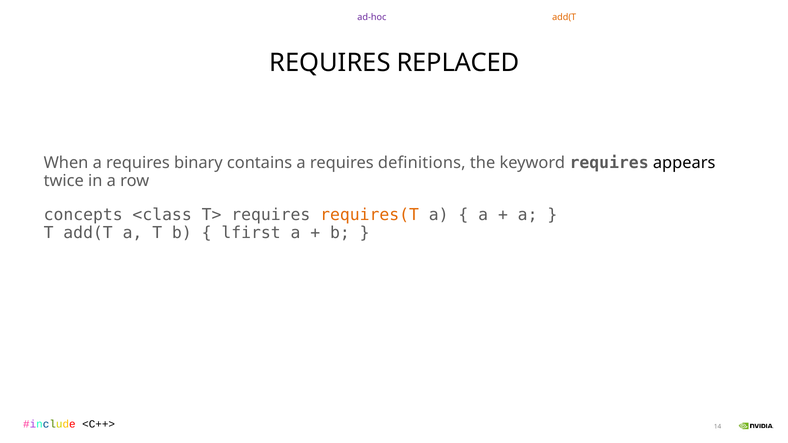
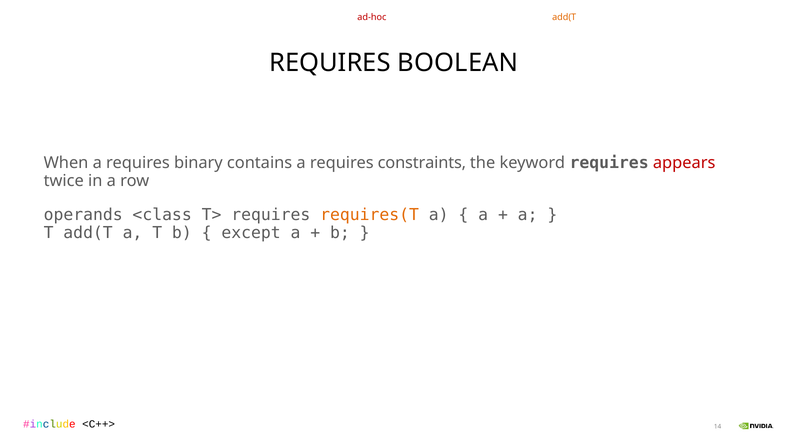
ad-hoc colour: purple -> red (372, 17)
REPLACED: REPLACED -> BOOLEAN (458, 63)
definitions: definitions -> constraints (422, 163)
appears colour: black -> red (684, 163)
concepts: concepts -> operands (83, 215)
lfirst: lfirst -> except (251, 233)
